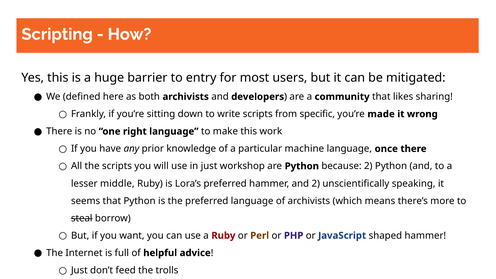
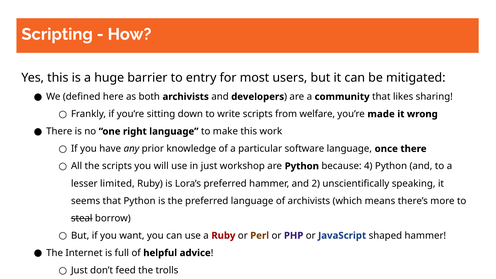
specific: specific -> welfare (317, 114)
machine: machine -> software (304, 149)
because 2: 2 -> 4 (368, 166)
middle: middle -> limited (117, 184)
